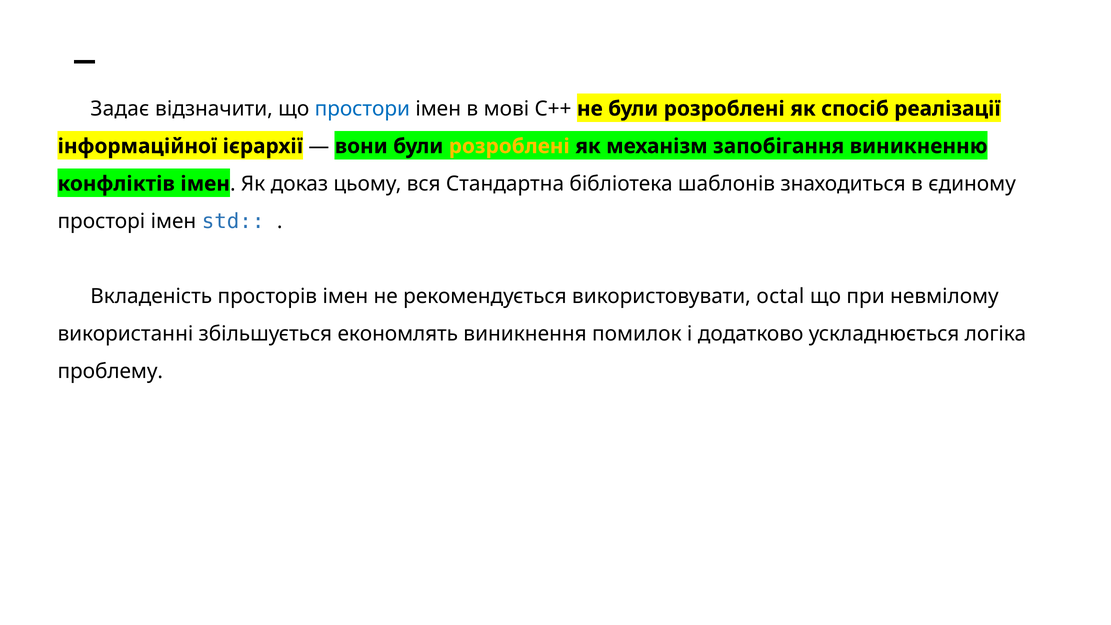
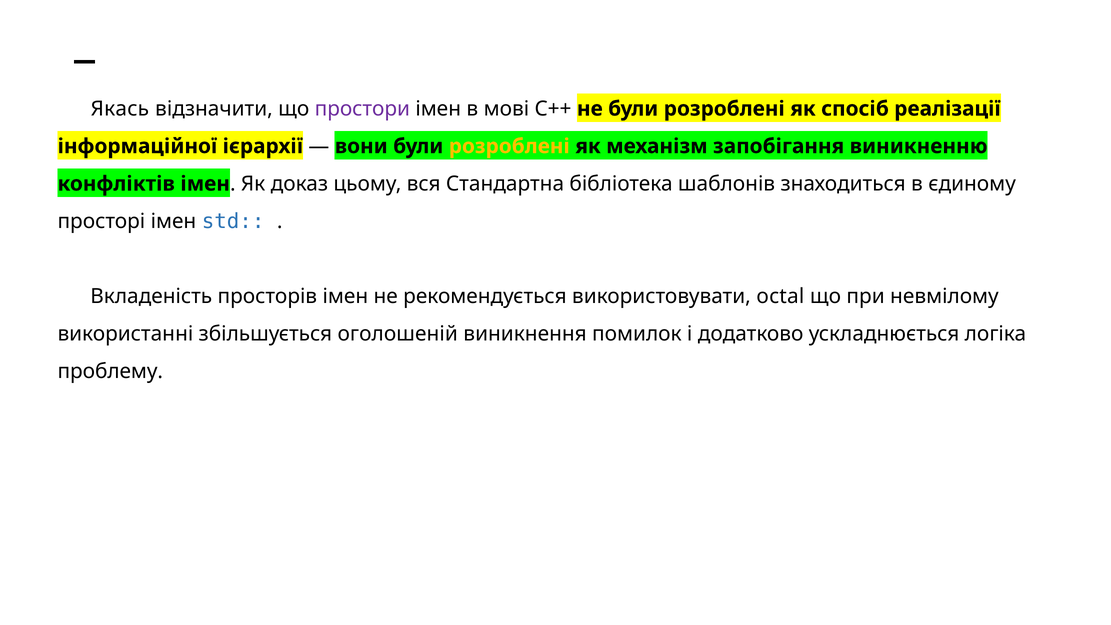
Задає: Задає -> Якась (120, 109)
простори colour: blue -> purple (362, 109)
економлять: економлять -> оголошеній (398, 334)
